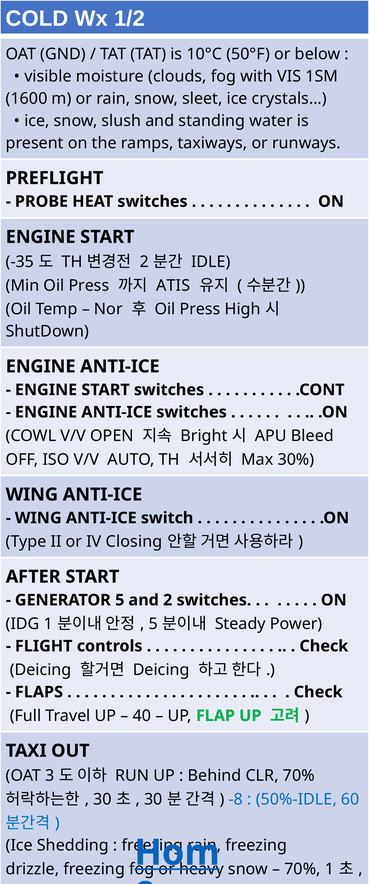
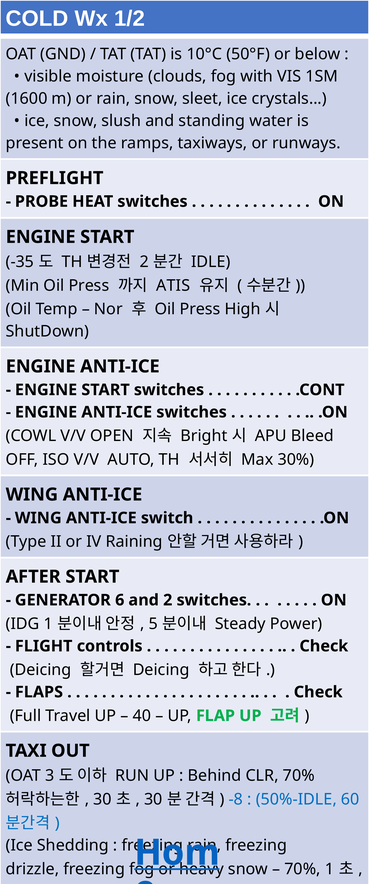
Closing: Closing -> Raining (134, 541)
GENERATOR 5: 5 -> 6 (120, 599)
